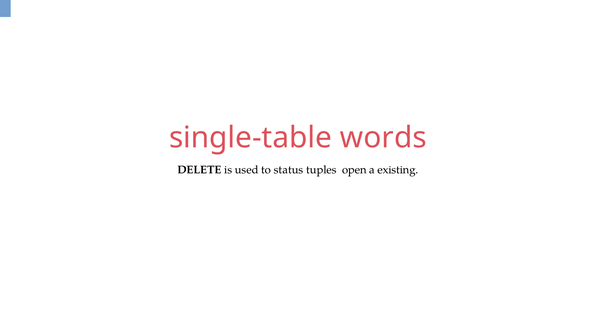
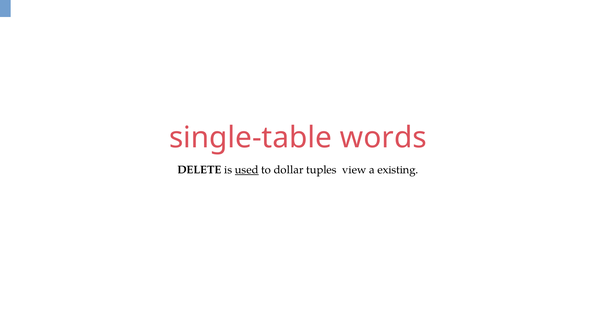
used underline: none -> present (247, 170)
status: status -> dollar (289, 170)
open: open -> view (354, 170)
